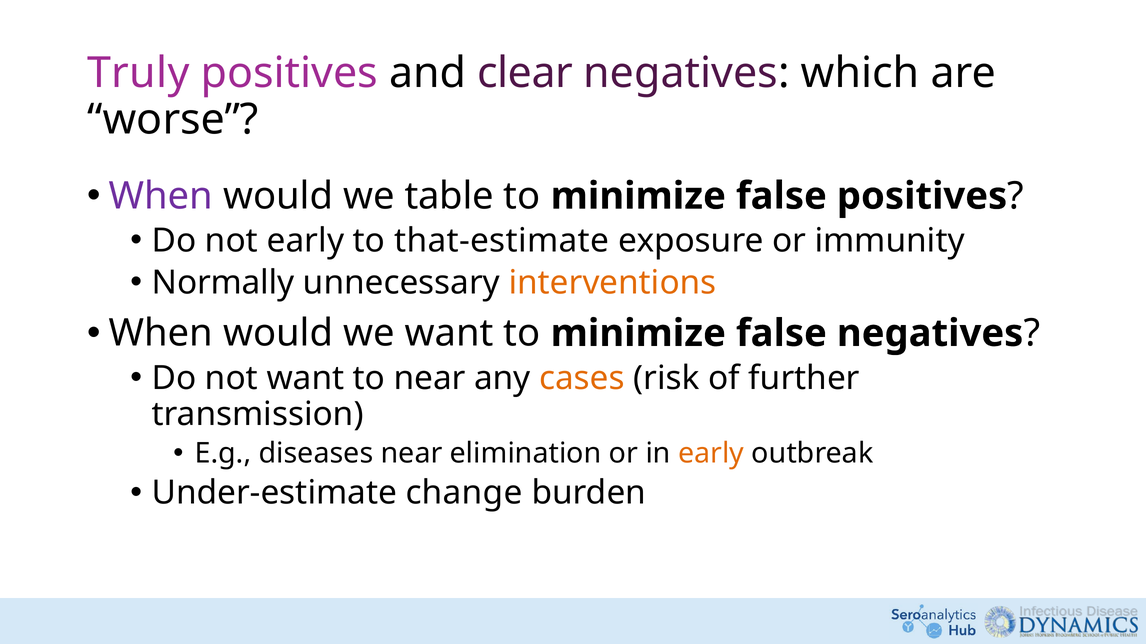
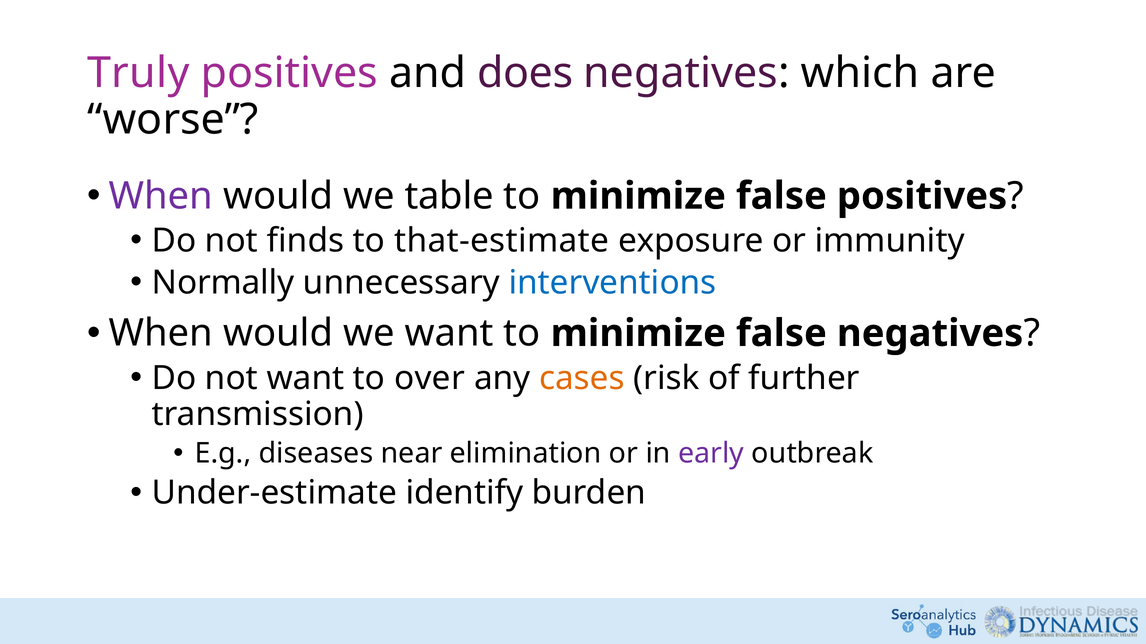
clear: clear -> does (525, 73)
not early: early -> finds (305, 241)
interventions colour: orange -> blue (613, 283)
to near: near -> over (429, 378)
early colour: orange -> purple (711, 454)
change: change -> identify (464, 493)
